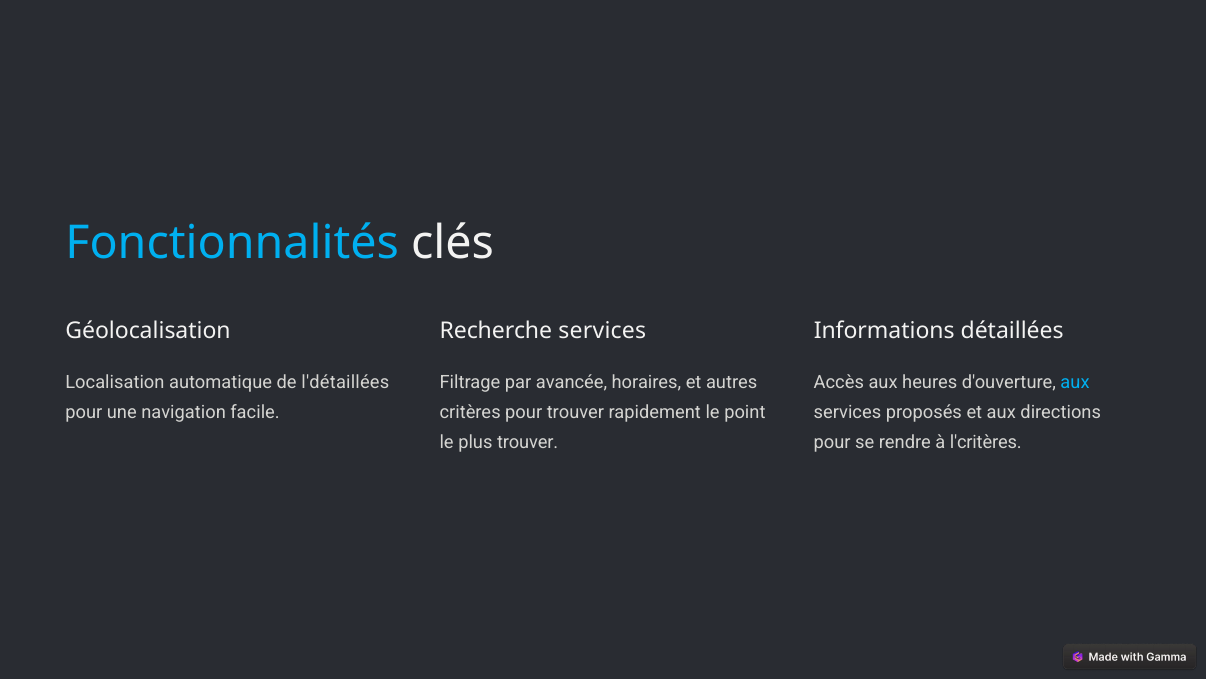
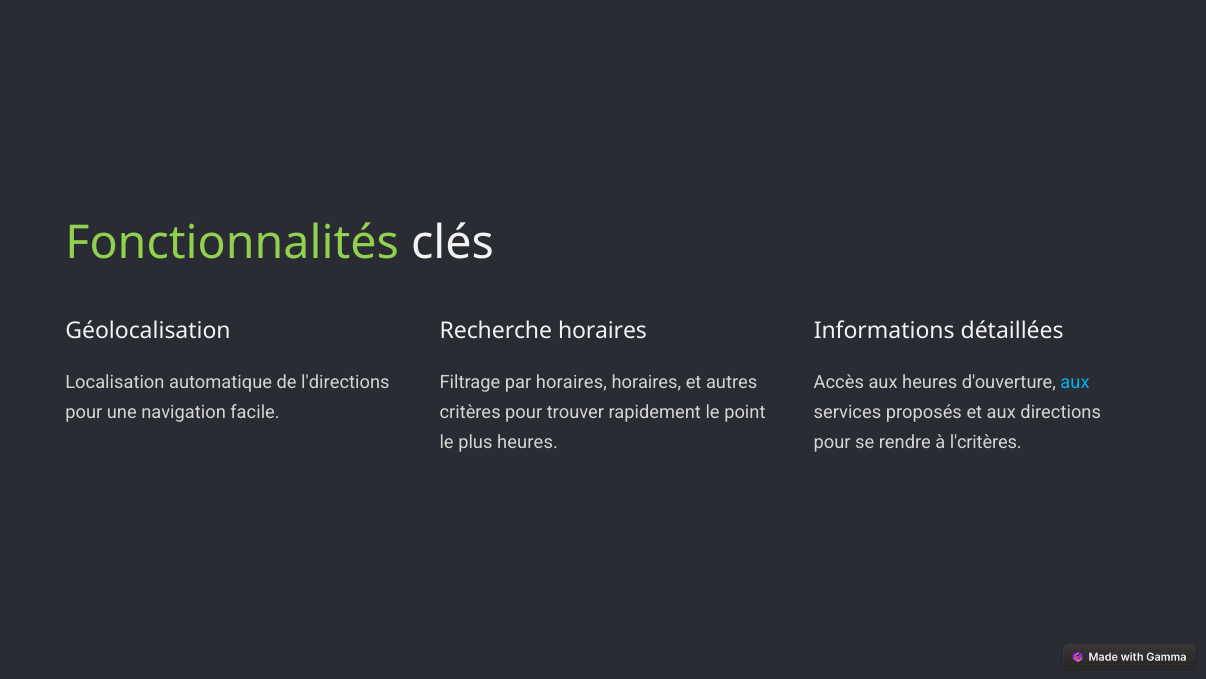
Fonctionnalités colour: light blue -> light green (232, 243)
Recherche services: services -> horaires (602, 331)
l'détaillées: l'détaillées -> l'directions (345, 383)
par avancée: avancée -> horaires (571, 383)
plus trouver: trouver -> heures (528, 442)
